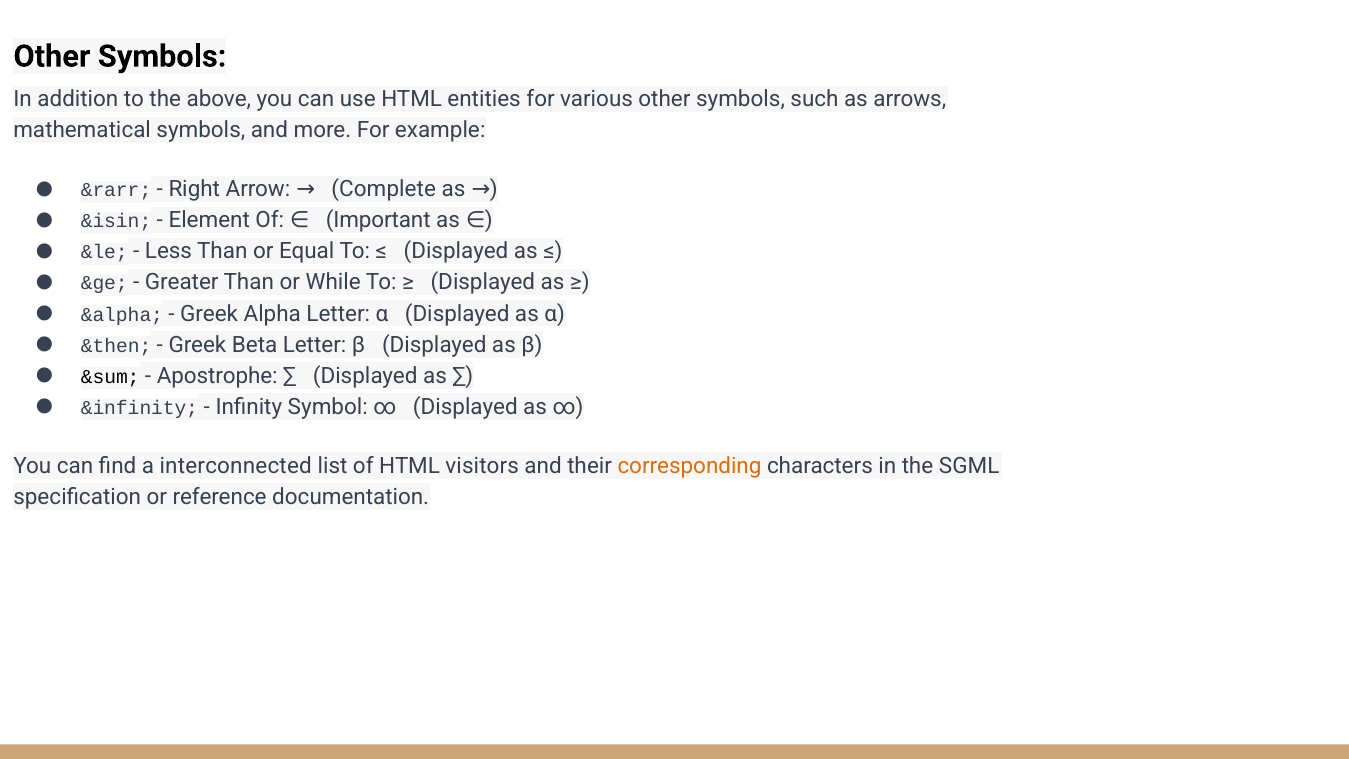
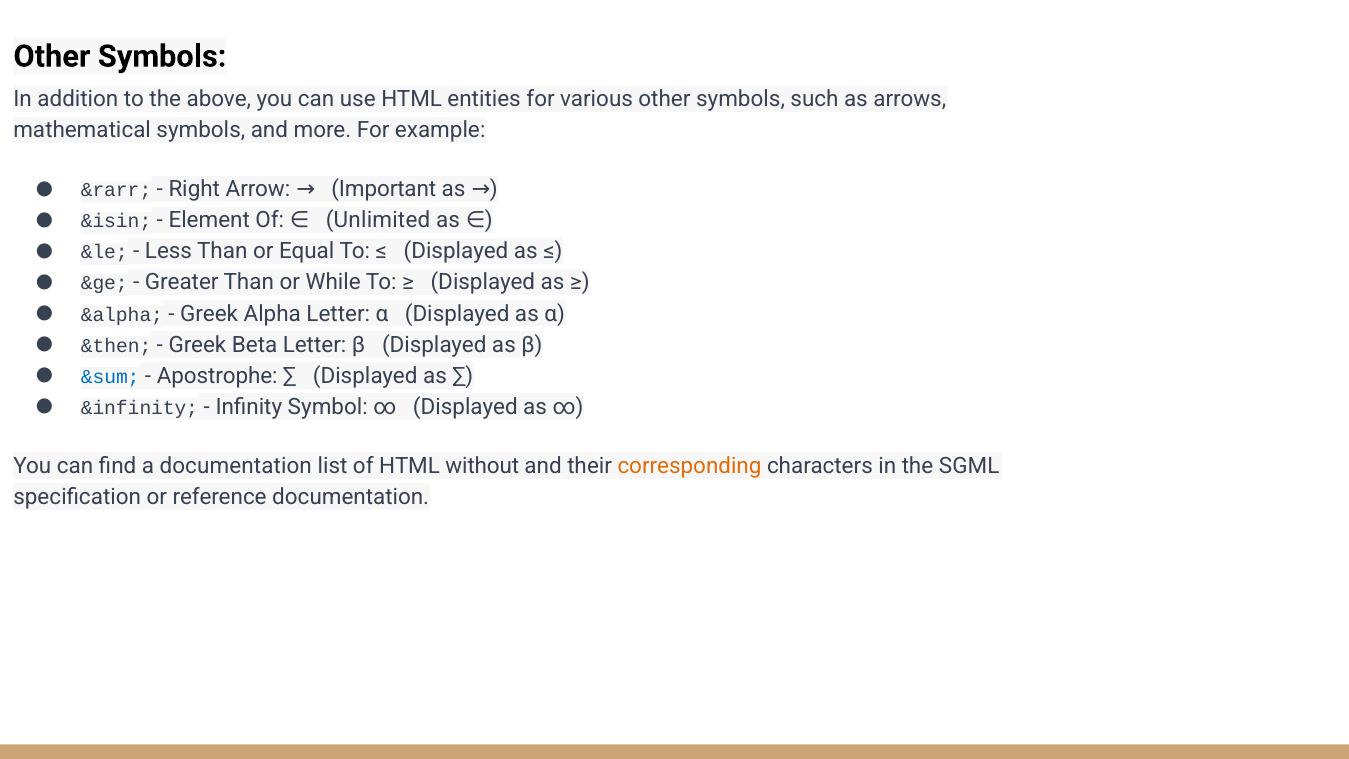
Complete: Complete -> Important (384, 189)
Important: Important -> Unlimited (378, 220)
&sum colour: black -> blue (110, 376)
a interconnected: interconnected -> documentation (236, 466)
visitors: visitors -> without (482, 466)
